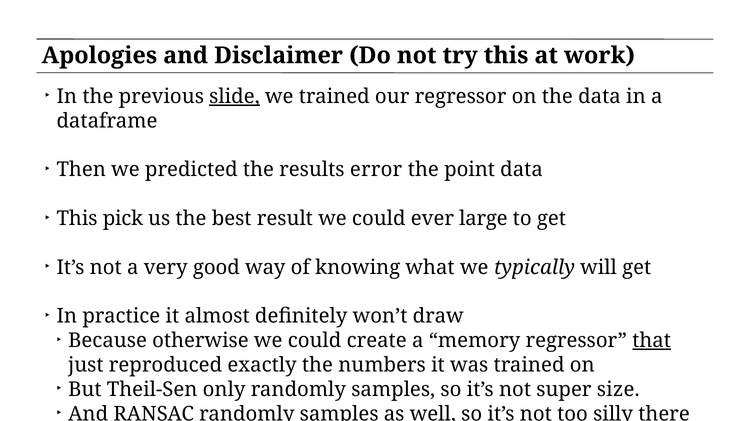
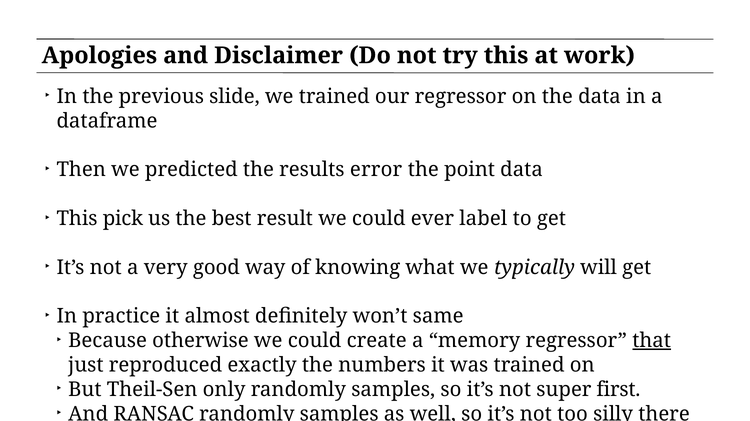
slide underline: present -> none (234, 96)
large: large -> label (483, 219)
draw: draw -> same (438, 316)
size: size -> first (618, 390)
